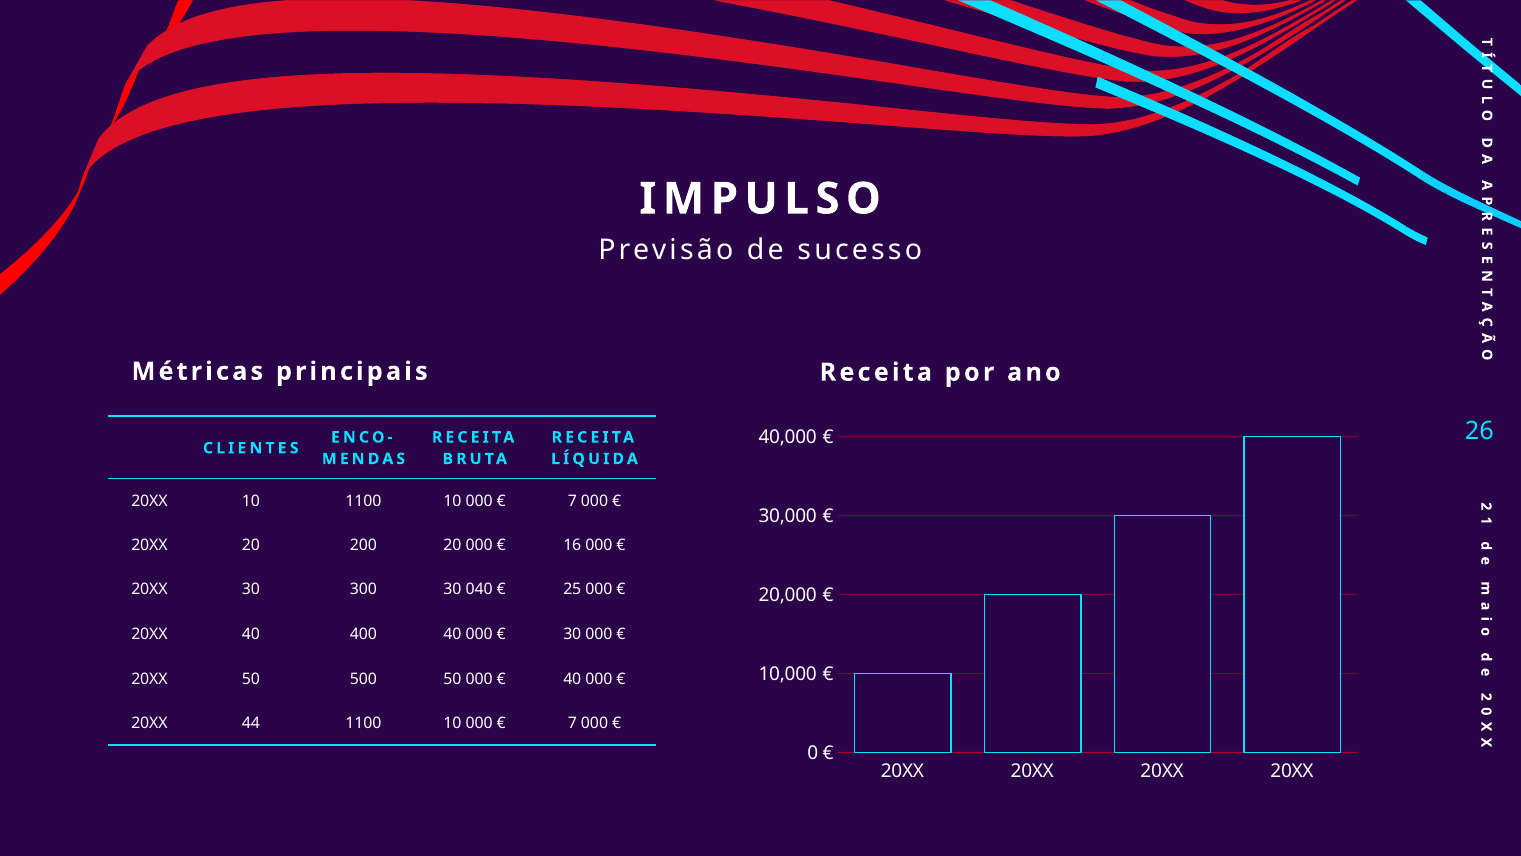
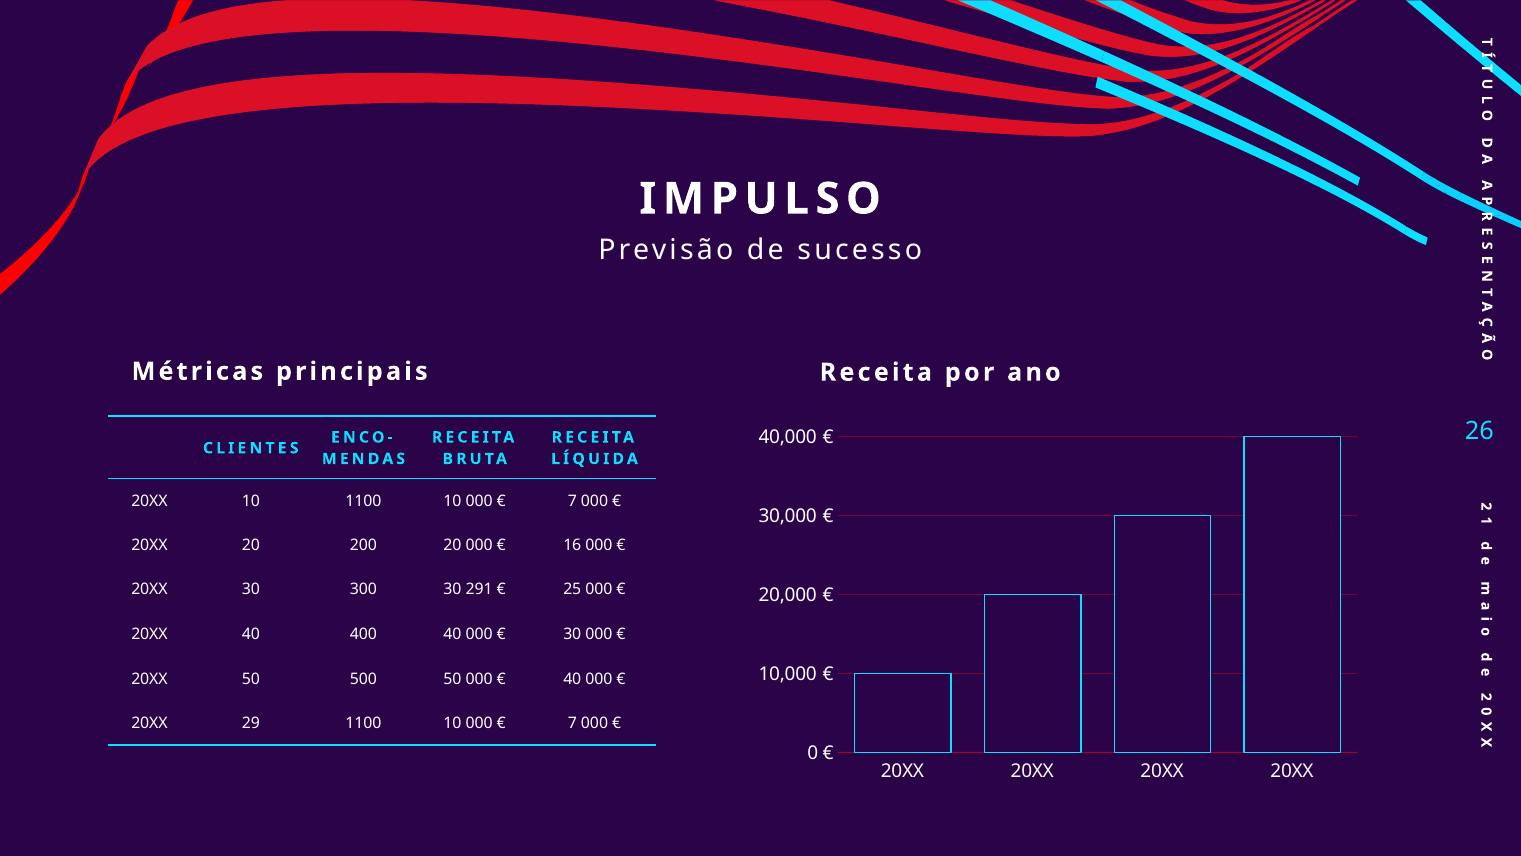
040: 040 -> 291 (479, 589)
44: 44 -> 29 (251, 723)
